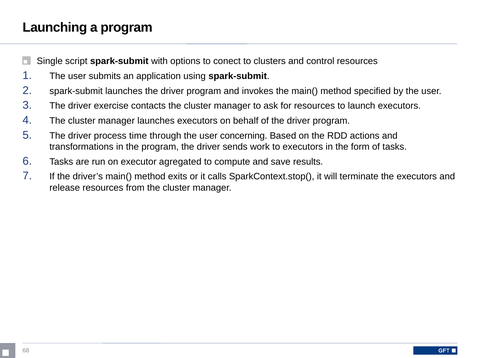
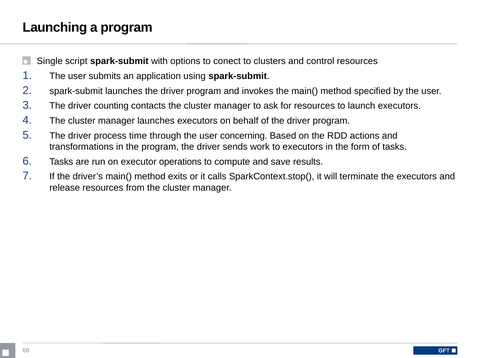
exercise: exercise -> counting (111, 106)
agregated: agregated -> operations (180, 162)
